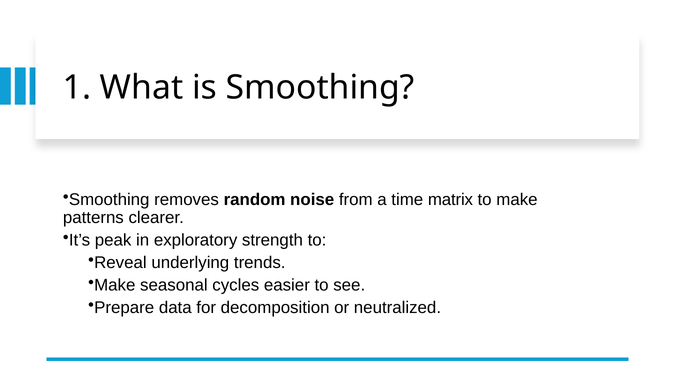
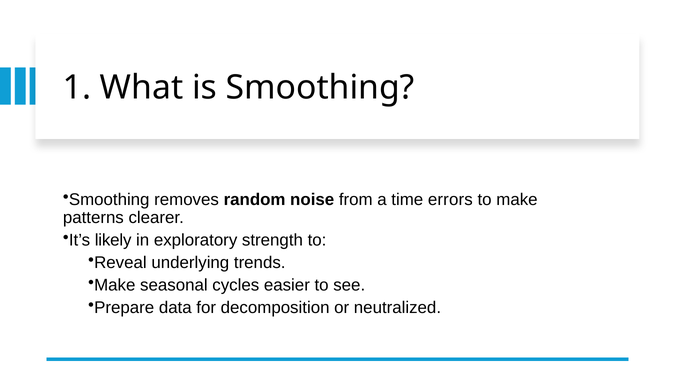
matrix: matrix -> errors (450, 199)
peak: peak -> likely (113, 240)
